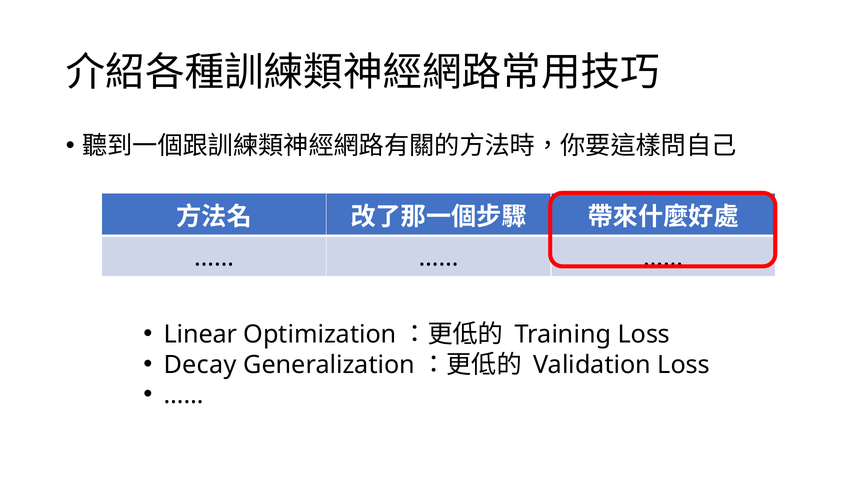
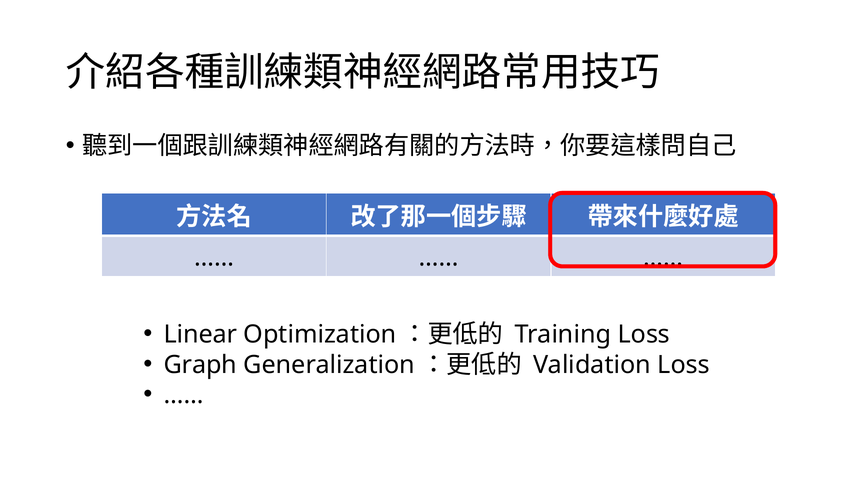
Decay: Decay -> Graph (200, 365)
